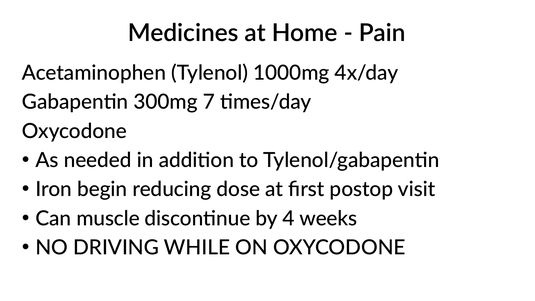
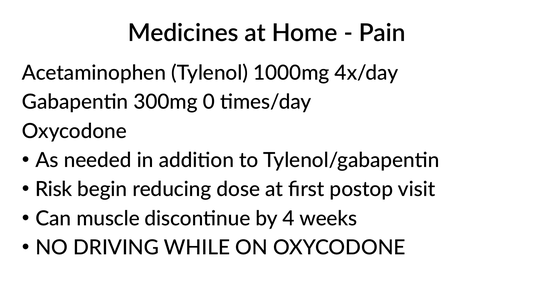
7: 7 -> 0 (209, 102)
Iron: Iron -> Risk (54, 189)
